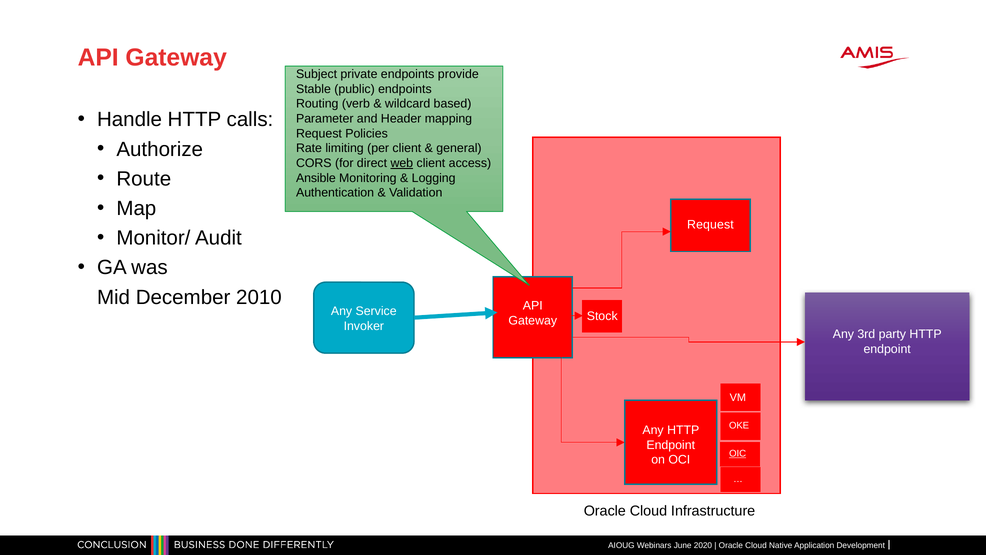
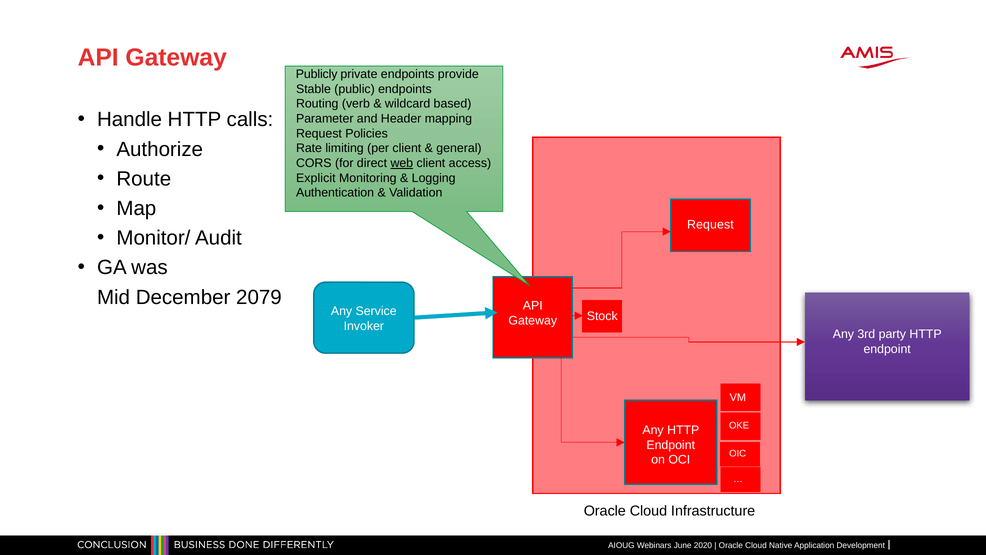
Subject: Subject -> Publicly (317, 74)
Ansible: Ansible -> Explicit (316, 178)
2010: 2010 -> 2079 (259, 297)
OIC underline: present -> none (738, 453)
